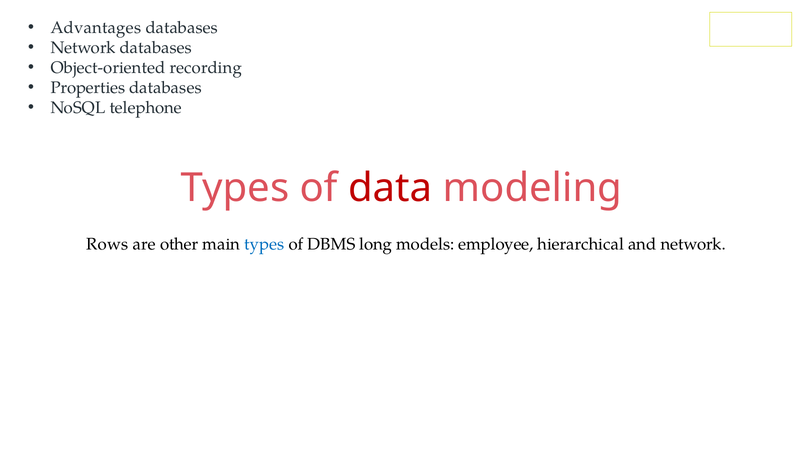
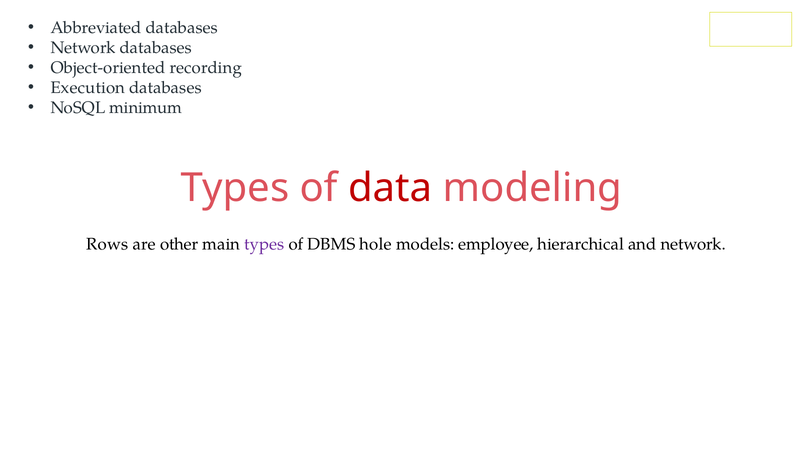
Advantages: Advantages -> Abbreviated (96, 28)
Properties: Properties -> Execution (88, 88)
telephone: telephone -> minimum (146, 108)
types colour: blue -> purple (264, 245)
long: long -> hole (376, 245)
